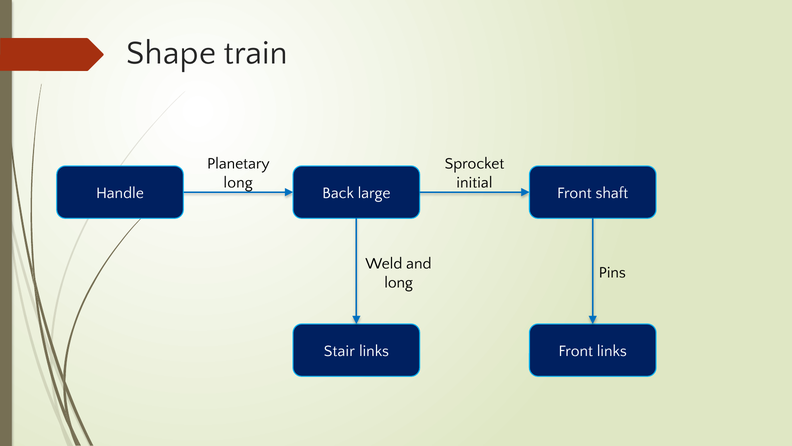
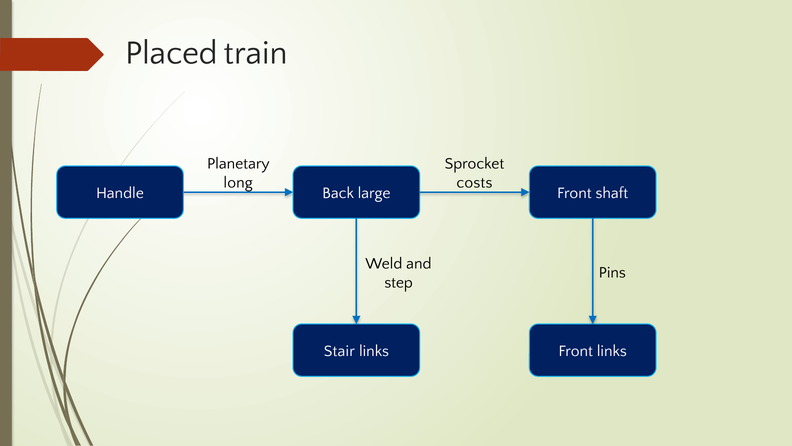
Shape: Shape -> Placed (172, 53)
initial: initial -> costs (474, 182)
long: long -> step (399, 282)
